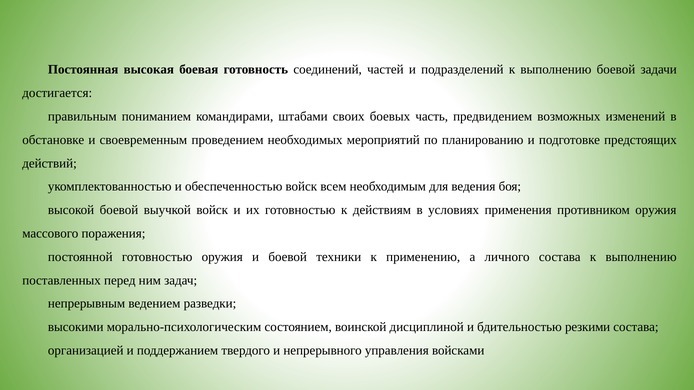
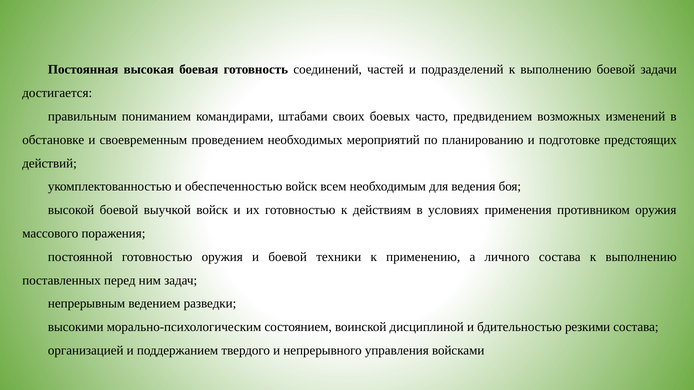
часть: часть -> часто (432, 117)
